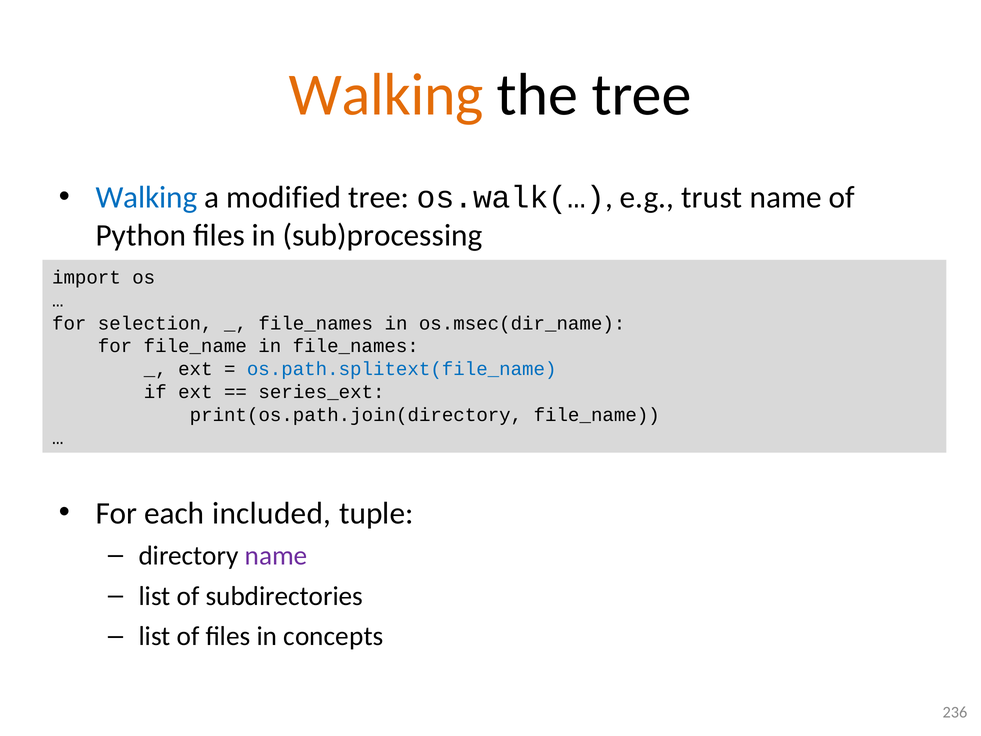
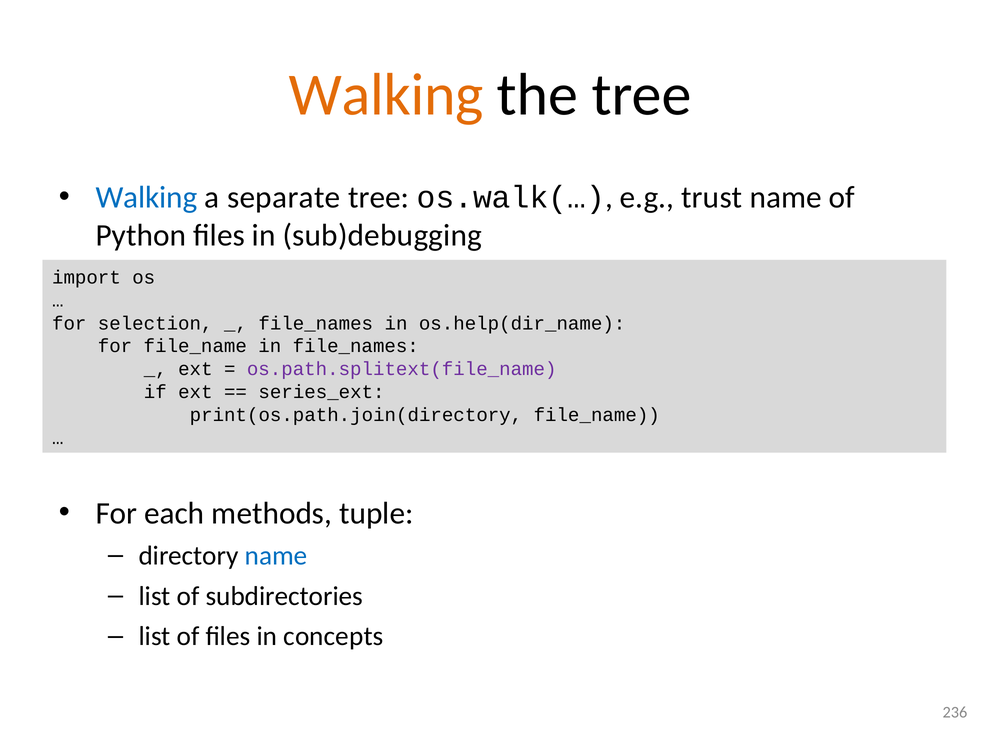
modified: modified -> separate (284, 198)
sub)processing: sub)processing -> sub)debugging (382, 235)
os.msec(dir_name: os.msec(dir_name -> os.help(dir_name (522, 323)
os.path.splitext(file_name colour: blue -> purple (402, 369)
included: included -> methods (272, 513)
name colour: purple -> blue (276, 556)
